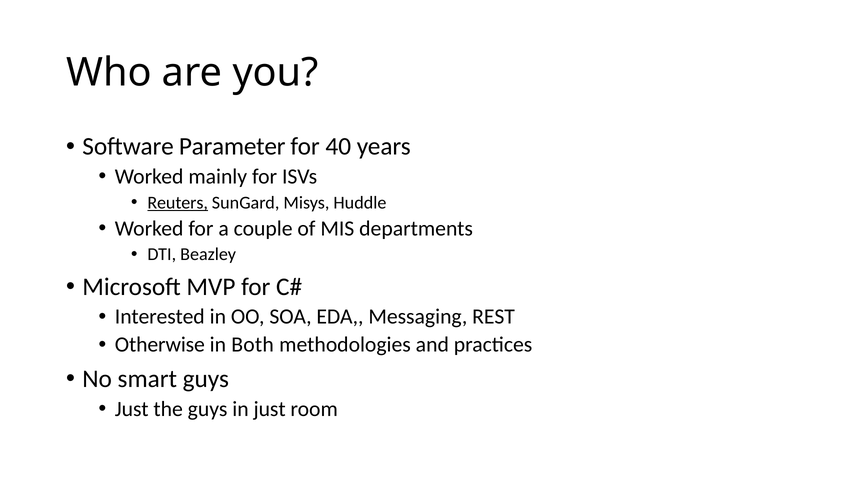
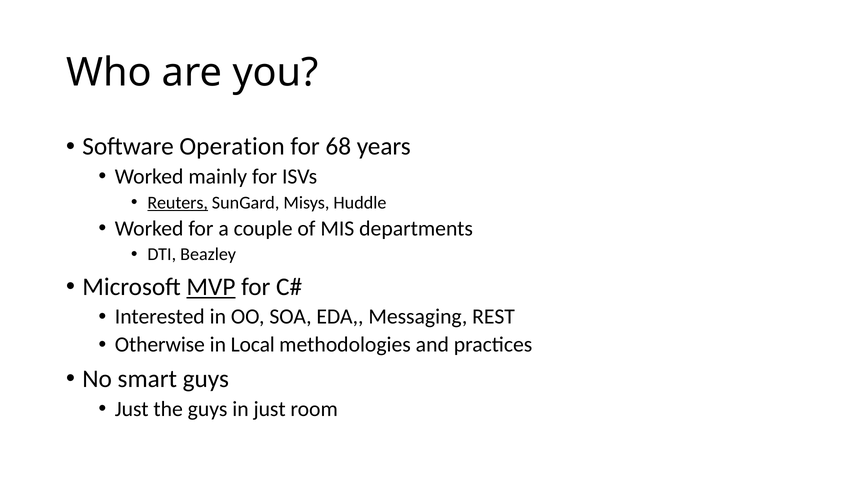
Parameter: Parameter -> Operation (232, 147)
40: 40 -> 68 (338, 147)
MVP underline: none -> present (211, 287)
Both: Both -> Local (253, 345)
